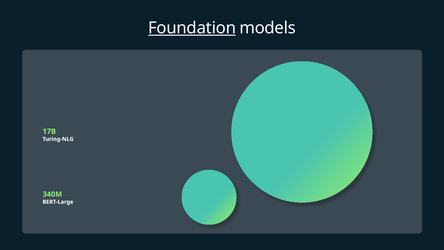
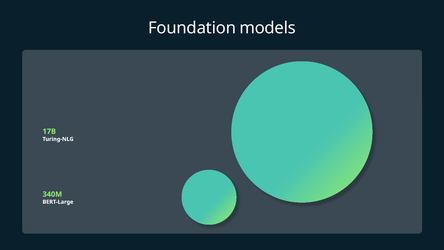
Foundation underline: present -> none (192, 28)
